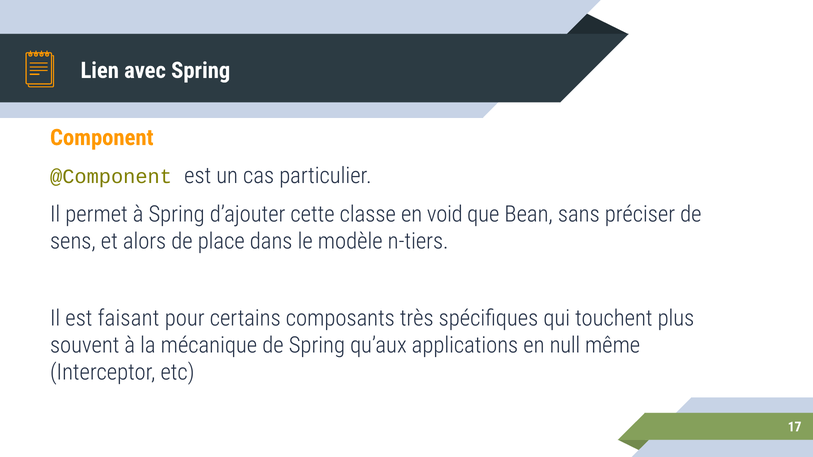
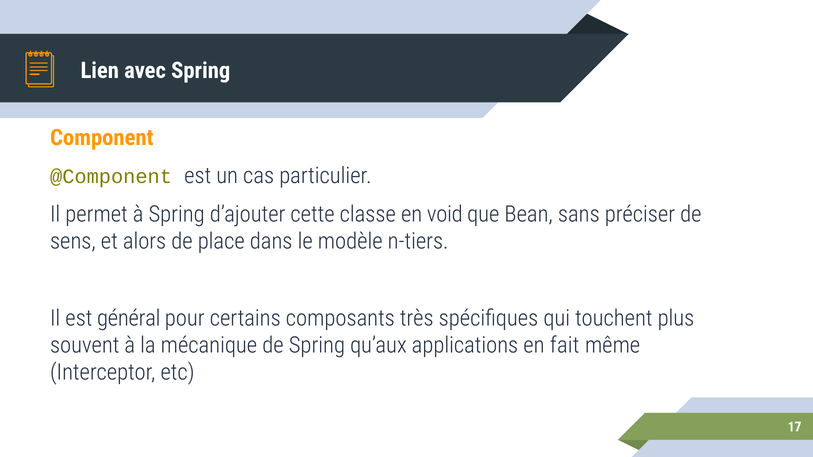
faisant: faisant -> général (129, 318)
null: null -> fait (565, 346)
